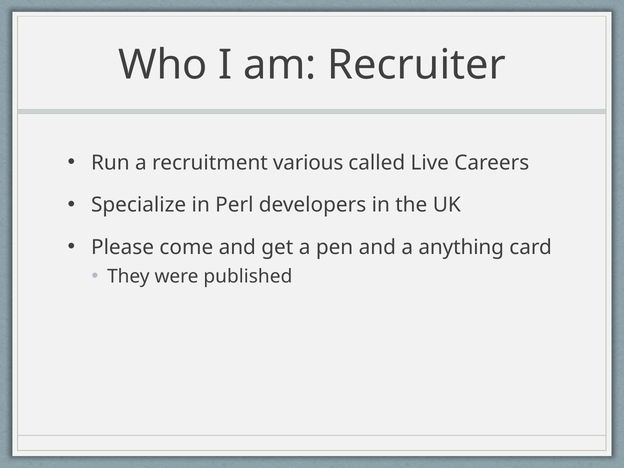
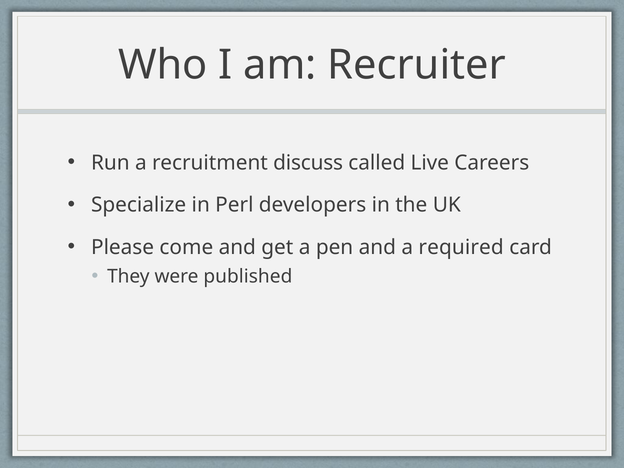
various: various -> discuss (308, 163)
anything: anything -> required (461, 247)
